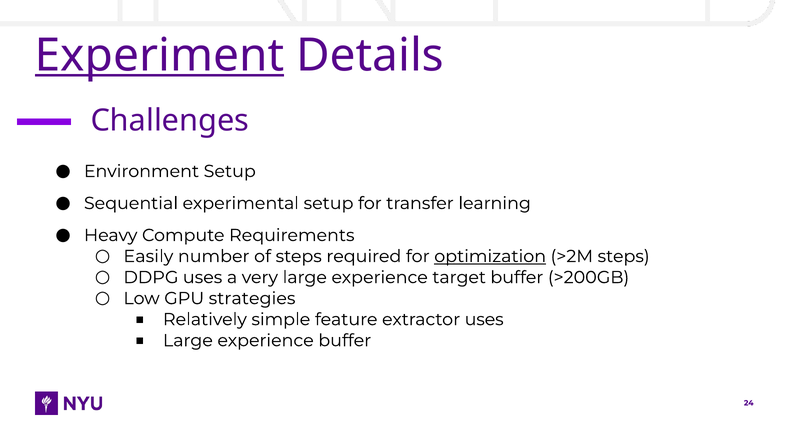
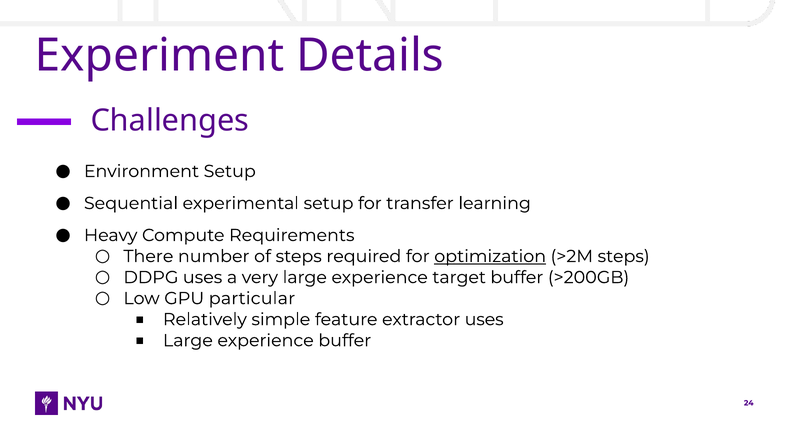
Experiment underline: present -> none (160, 56)
Easily: Easily -> There (148, 257)
strategies: strategies -> particular (252, 299)
